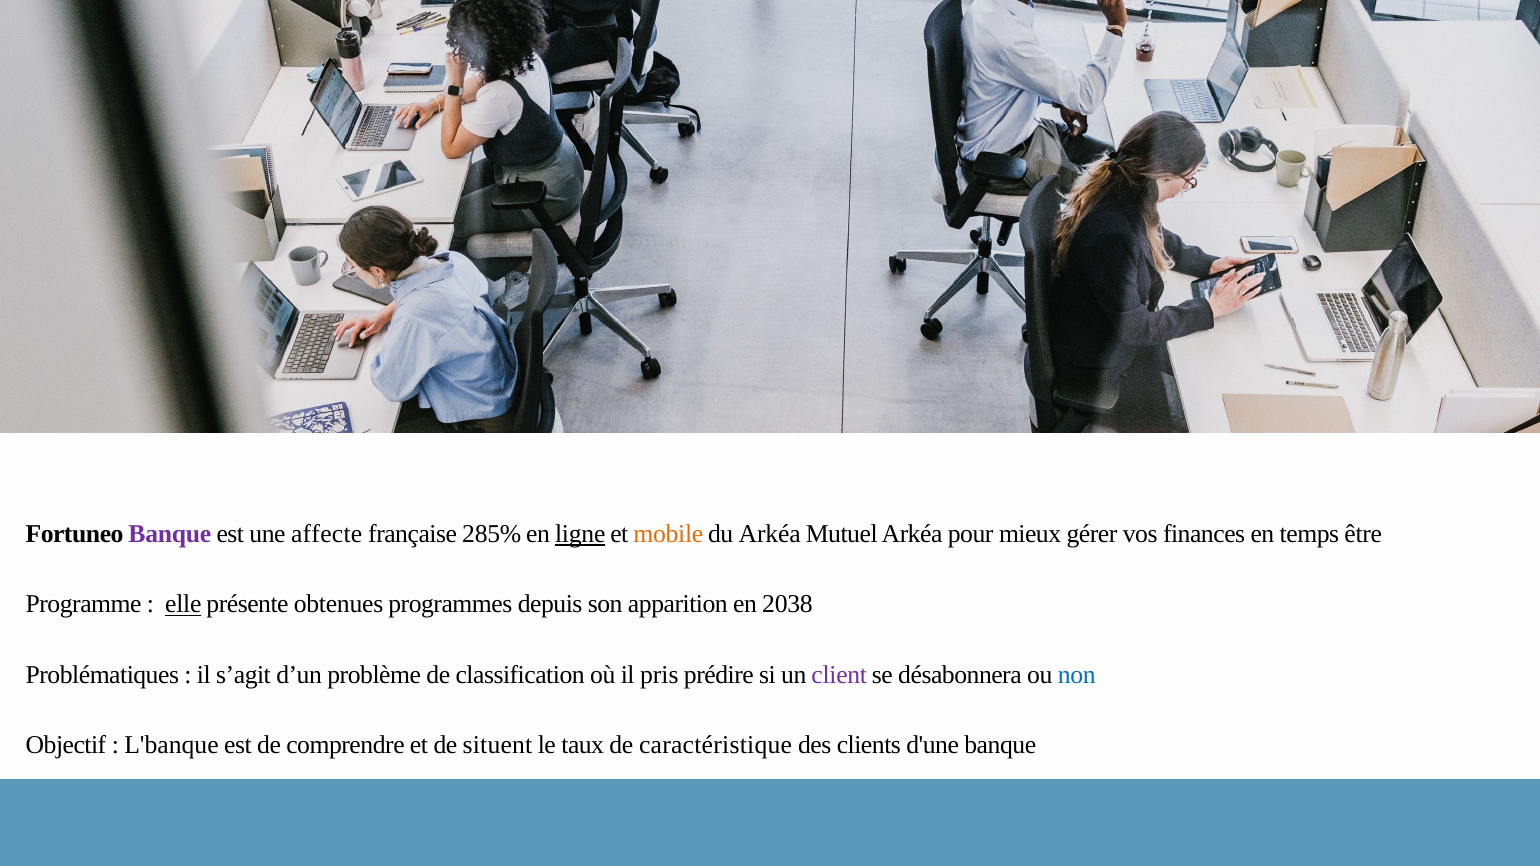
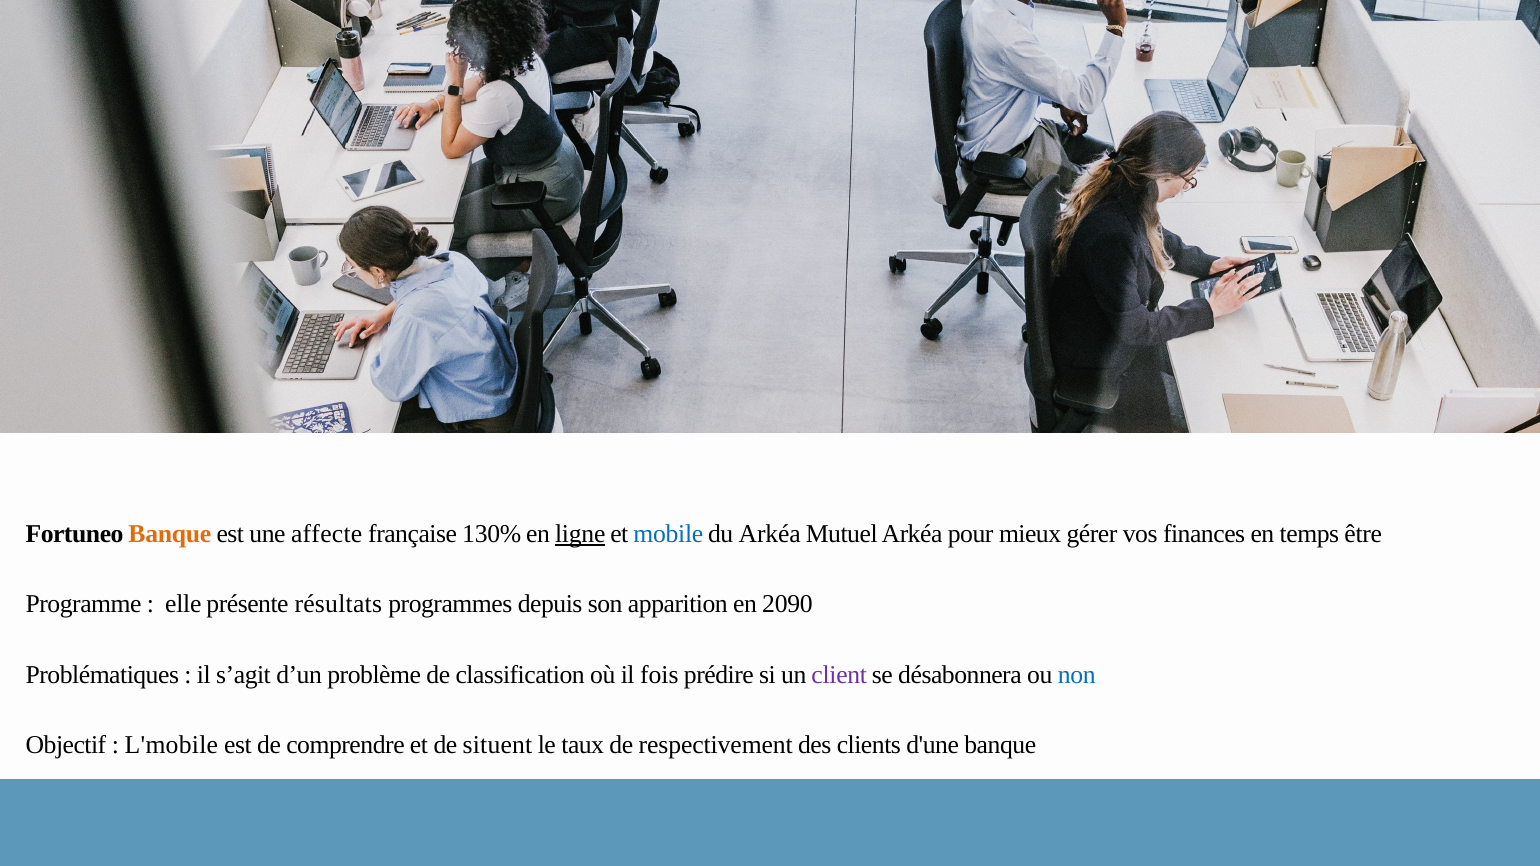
Banque colour: purple -> orange (170, 534)
285%: 285% -> 130% (492, 534)
mobile colour: orange -> blue (668, 534)
elle underline: present -> none (183, 604)
obtenues: obtenues -> résultats (338, 604)
2038: 2038 -> 2090 (787, 604)
pris: pris -> fois (659, 675)
L'banque: L'banque -> L'mobile (171, 745)
caractéristique: caractéristique -> respectivement (716, 745)
